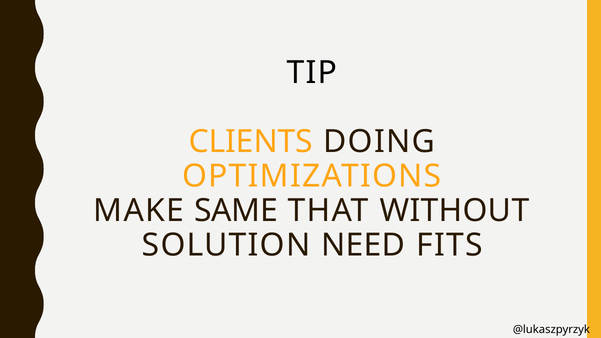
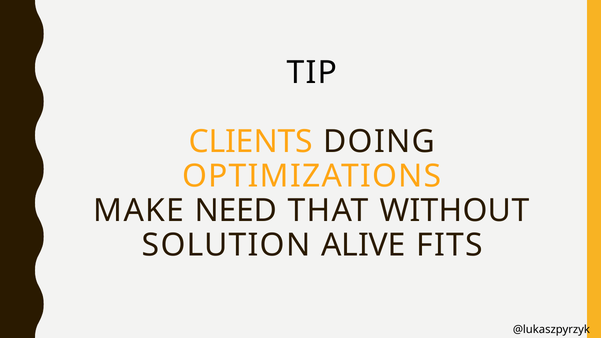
SAME: SAME -> NEED (236, 211)
NEED: NEED -> ALIVE (363, 245)
